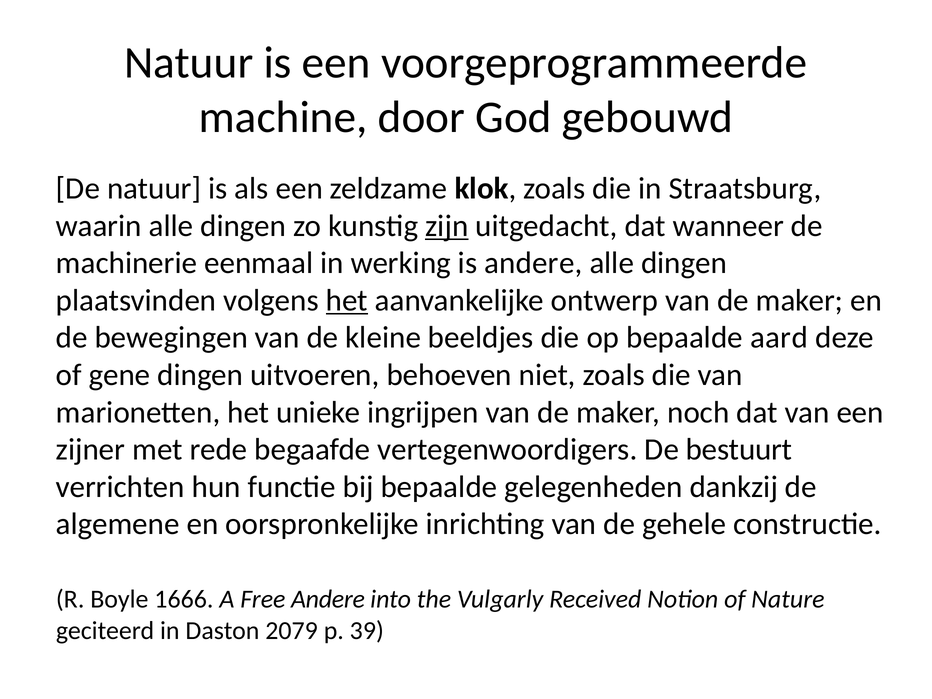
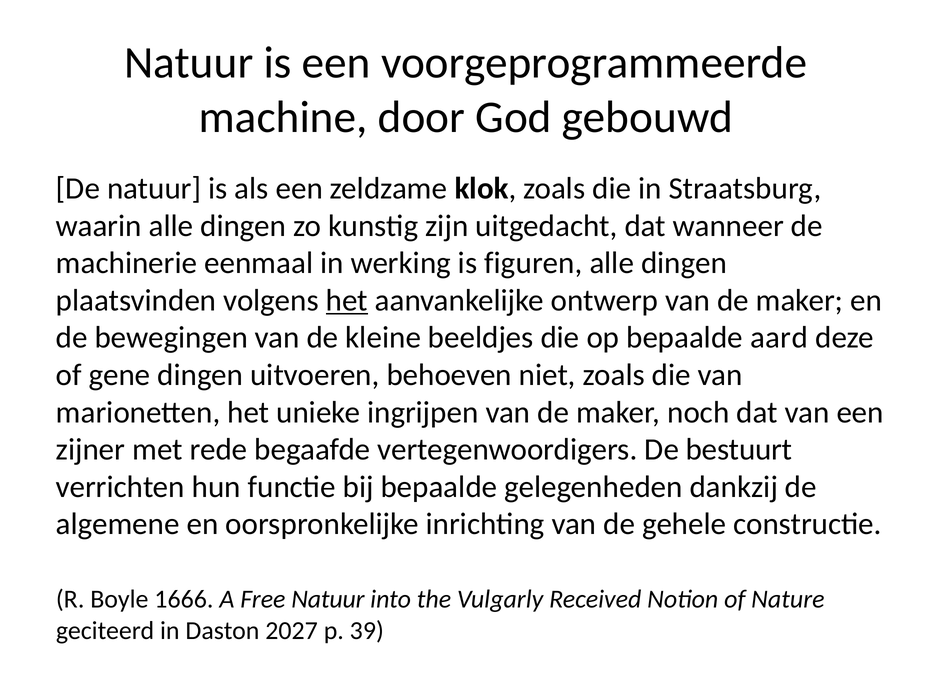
zijn underline: present -> none (447, 226)
is andere: andere -> figuren (533, 263)
Free Andere: Andere -> Natuur (328, 599)
2079: 2079 -> 2027 (292, 631)
